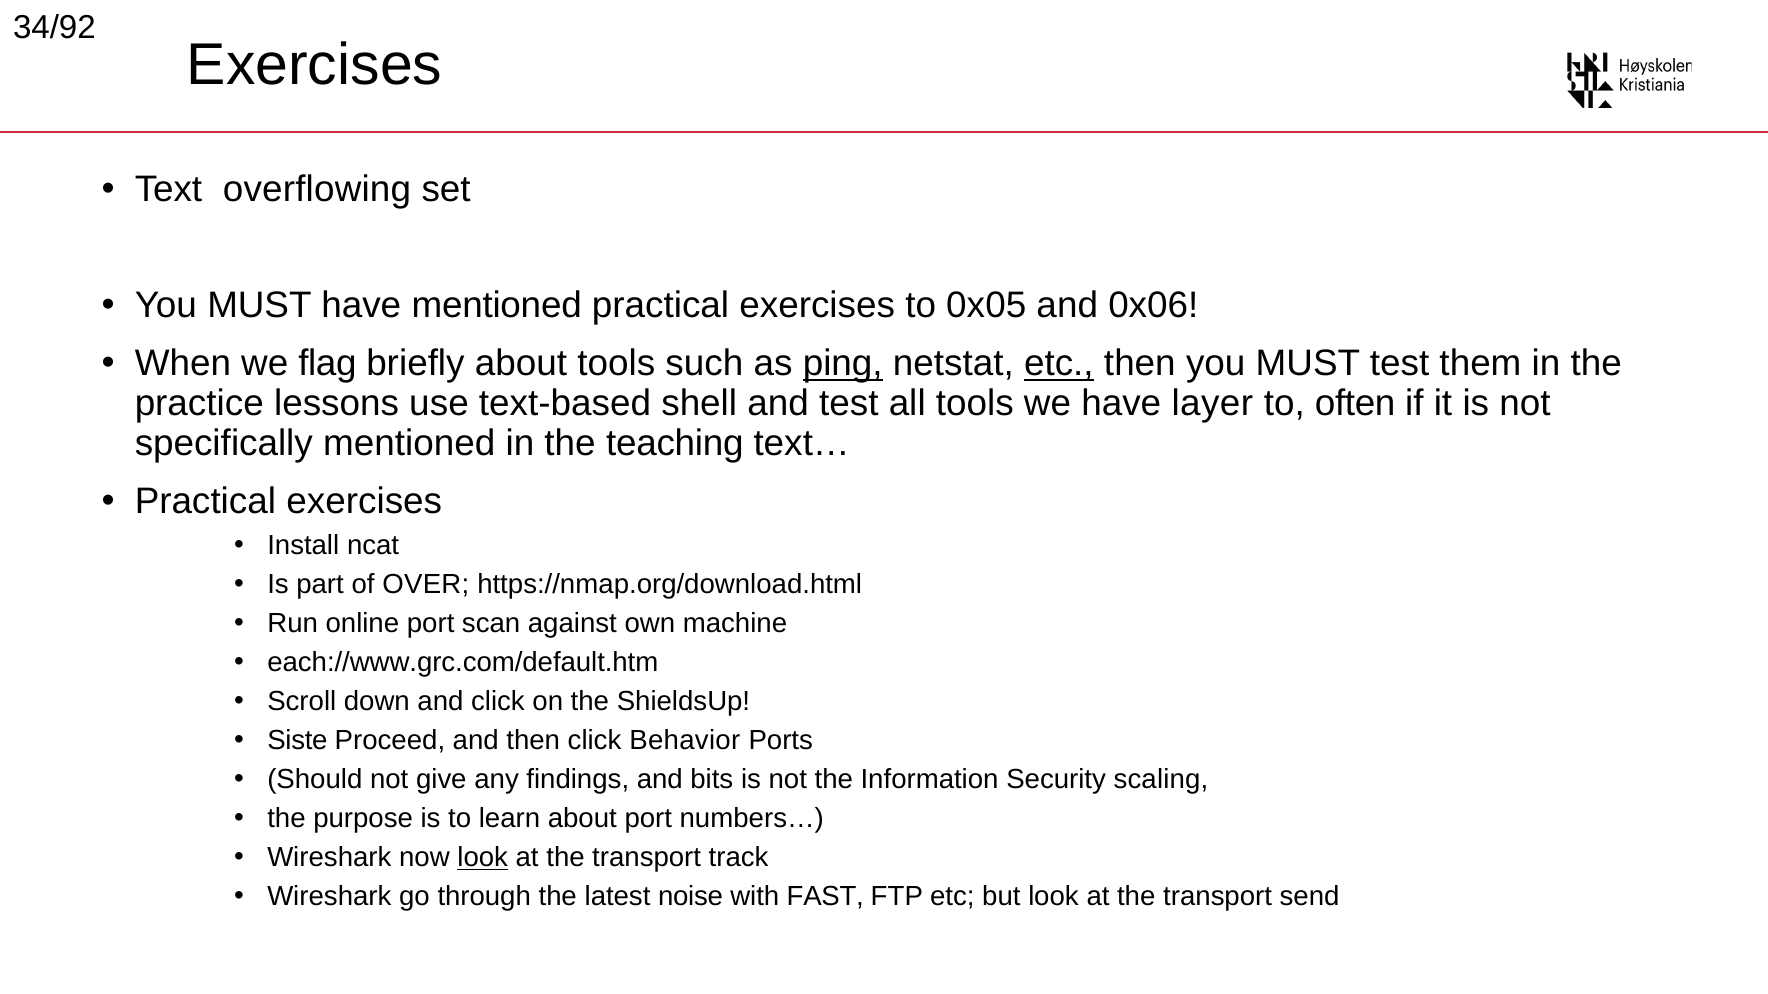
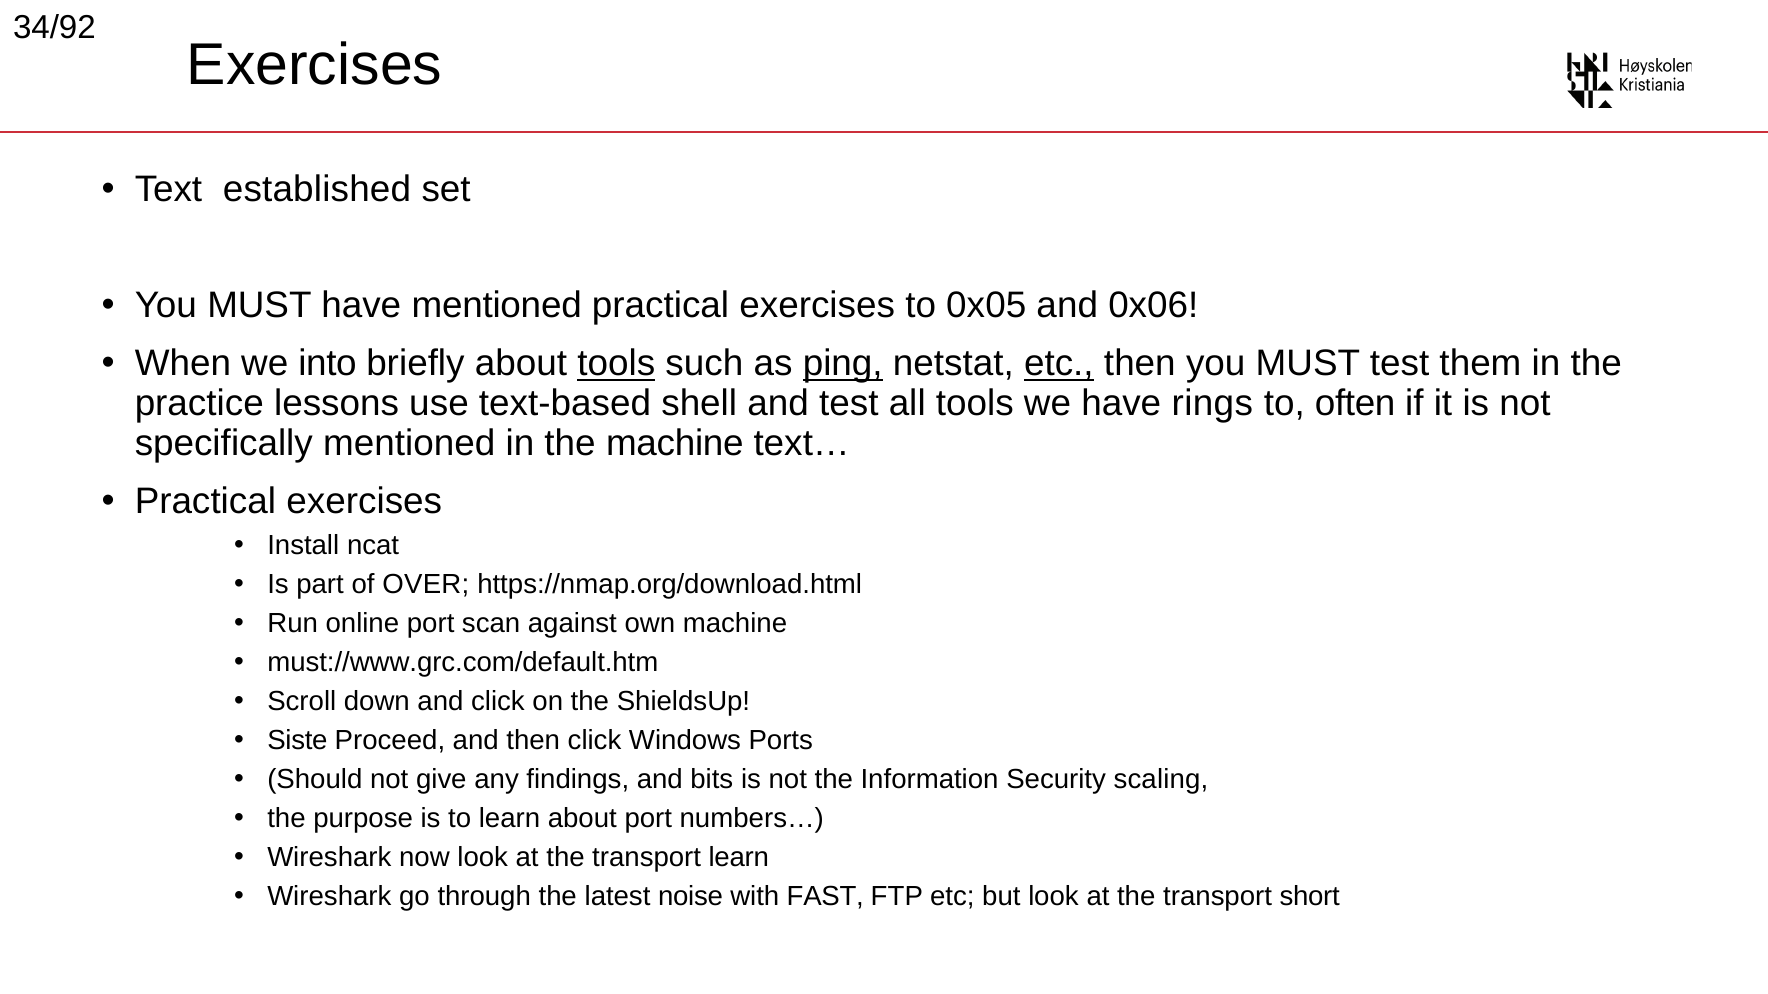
overflowing: overflowing -> established (317, 189)
flag: flag -> into (327, 364)
tools underline: none -> present (616, 364)
layer: layer -> rings (1212, 404)
the teaching: teaching -> machine (675, 444)
each://www.grc.com/default.htm: each://www.grc.com/default.htm -> must://www.grc.com/default.htm (463, 663)
Behavior: Behavior -> Windows (685, 741)
look underline: present -> none (483, 858)
transport track: track -> learn (739, 858)
send: send -> short (1310, 897)
